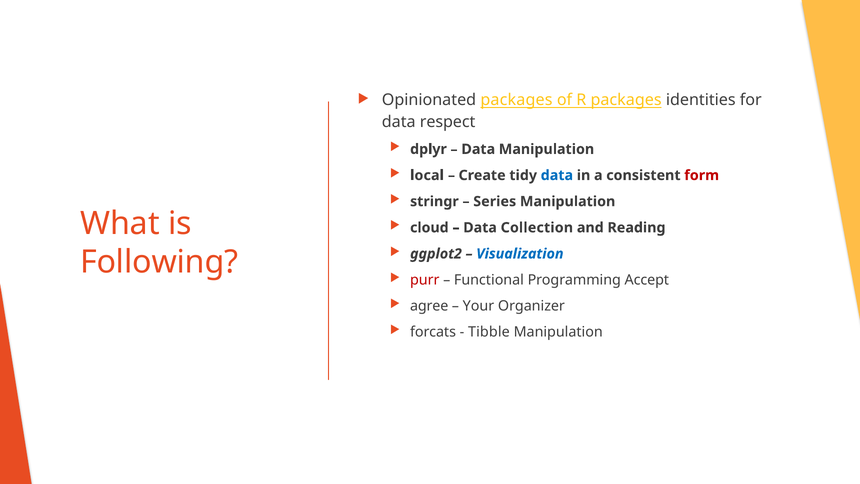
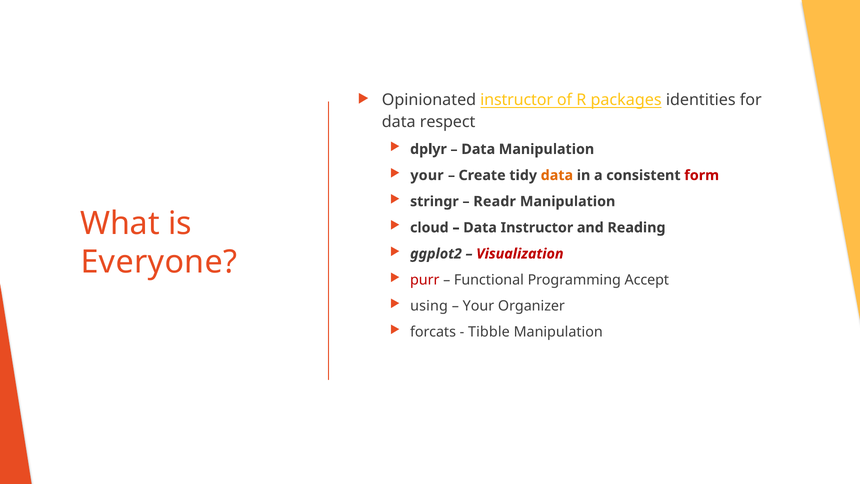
Opinionated packages: packages -> instructor (517, 100)
local: local -> your (427, 175)
data colour: blue -> orange (557, 175)
Series: Series -> Readr (495, 201)
Data Collection: Collection -> Instructor (537, 228)
Visualization colour: blue -> red (520, 254)
Following: Following -> Everyone (159, 262)
agree: agree -> using (429, 306)
